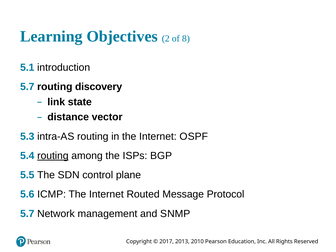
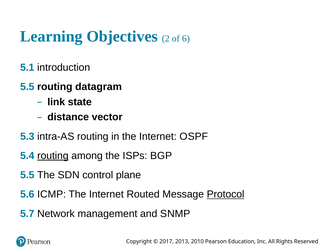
8: 8 -> 6 (186, 39)
5.7: 5.7 -> 5.5 (27, 87)
discovery: discovery -> datagram (99, 87)
Protocol underline: none -> present (226, 194)
